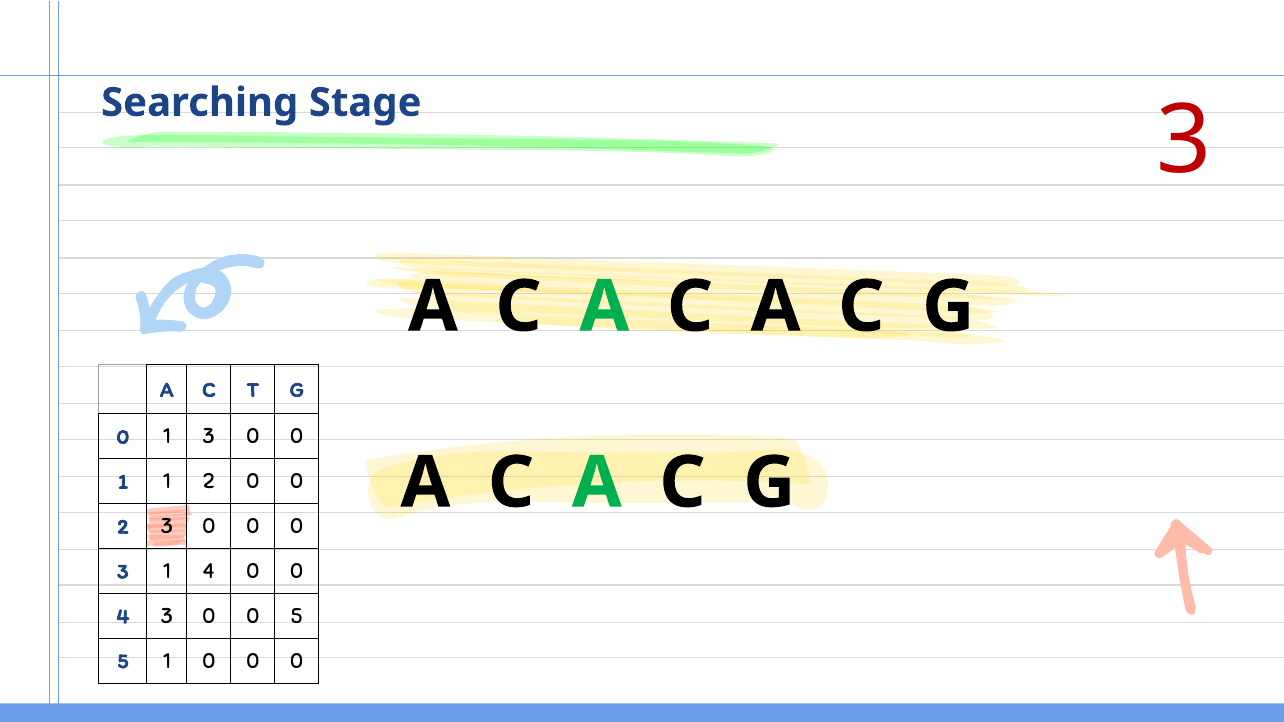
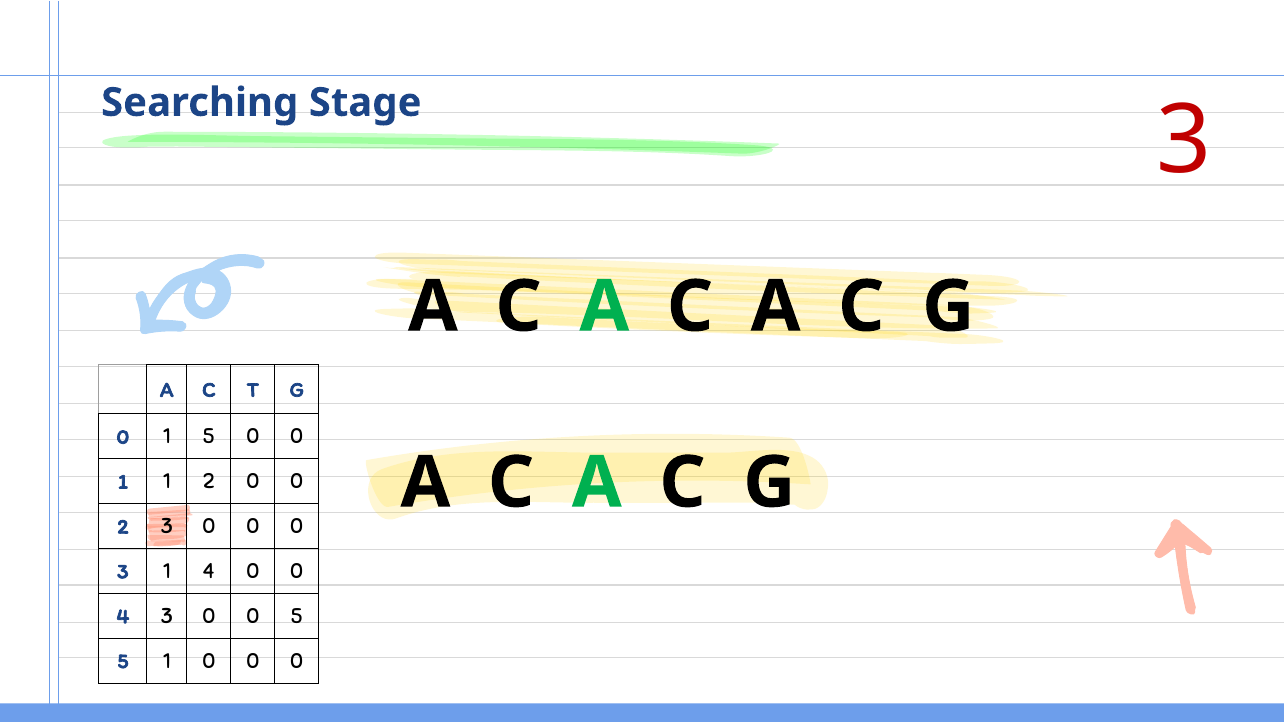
1 3: 3 -> 5 (209, 437)
